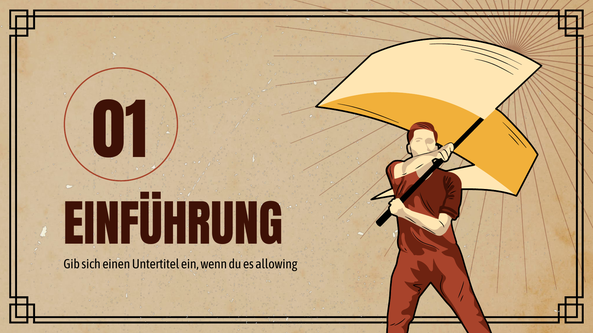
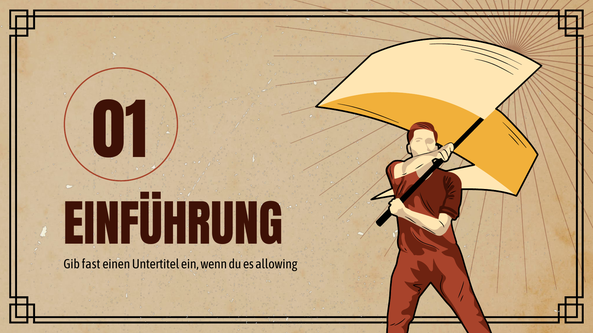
sich: sich -> fast (91, 265)
